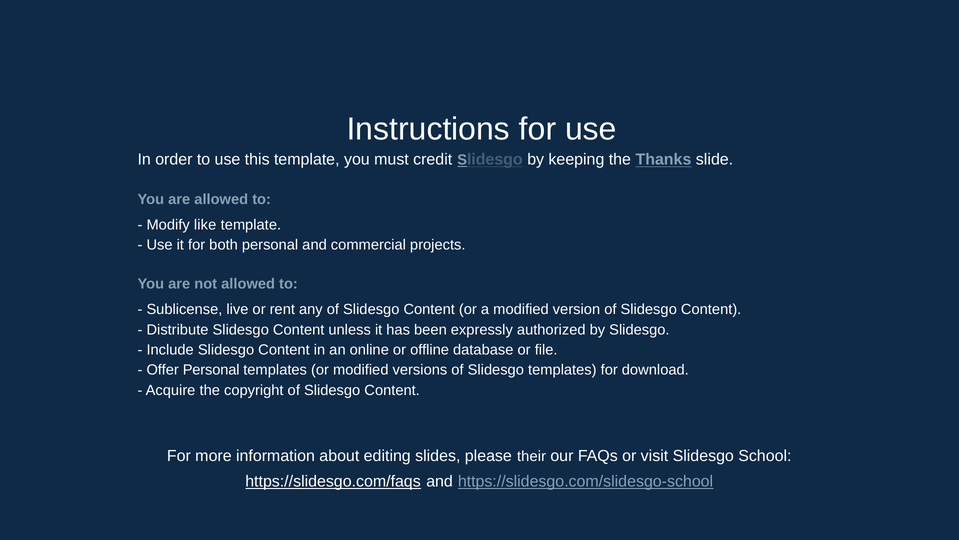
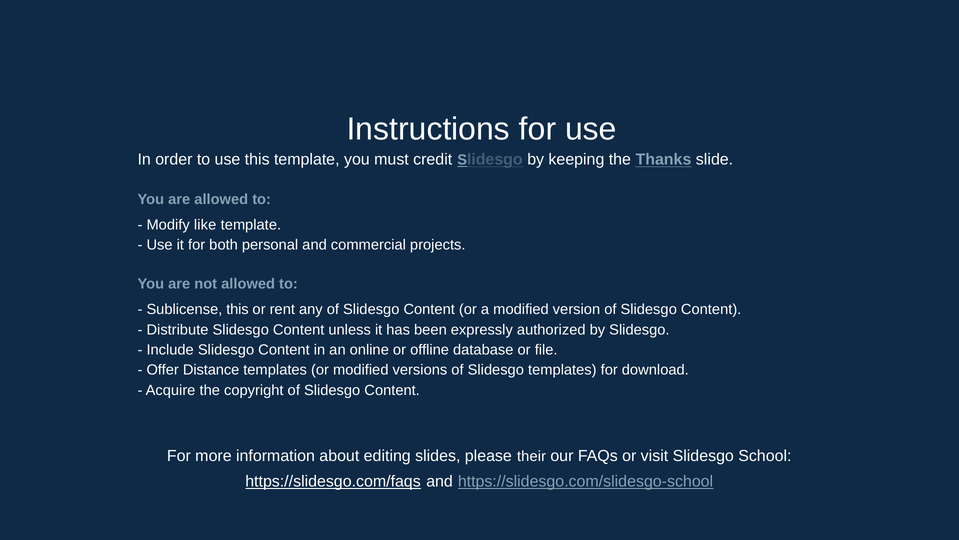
Sublicense live: live -> this (238, 309)
Offer Personal: Personal -> Distance (211, 370)
